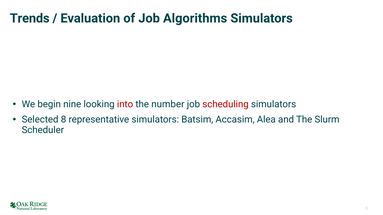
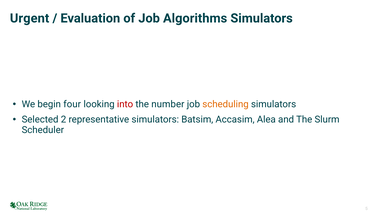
Trends: Trends -> Urgent (30, 18)
nine: nine -> four (72, 104)
scheduling colour: red -> orange (226, 104)
8: 8 -> 2 (64, 120)
